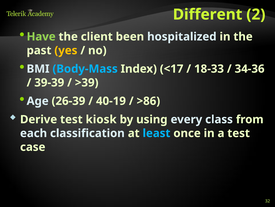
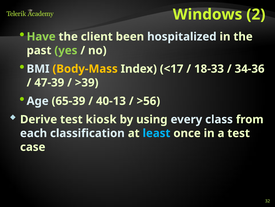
Different: Different -> Windows (208, 14)
yes colour: yellow -> light green (66, 50)
Body-Mass colour: light blue -> yellow (85, 69)
39-39: 39-39 -> 47-39 (49, 82)
26-39: 26-39 -> 65-39 (68, 101)
40-19: 40-19 -> 40-13 (111, 101)
>86: >86 -> >56 (148, 101)
